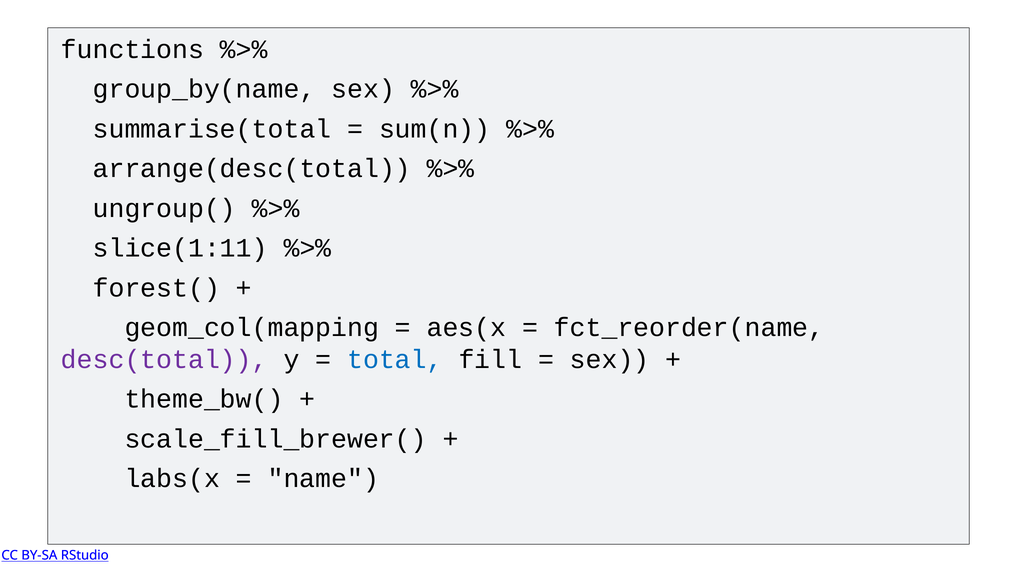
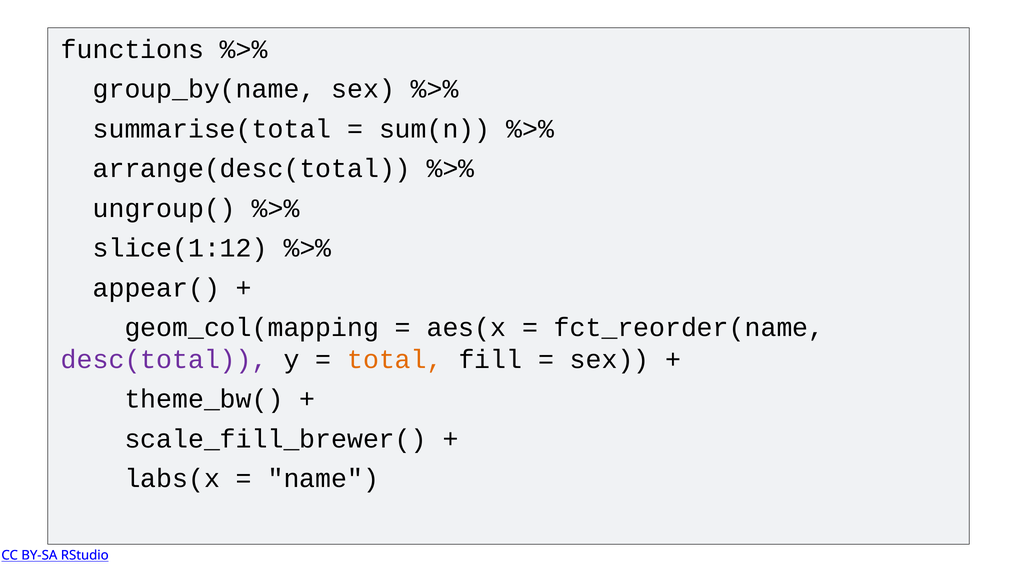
slice(1:11: slice(1:11 -> slice(1:12 (180, 248)
forest(: forest( -> appear( (156, 288)
total colour: blue -> orange (395, 359)
